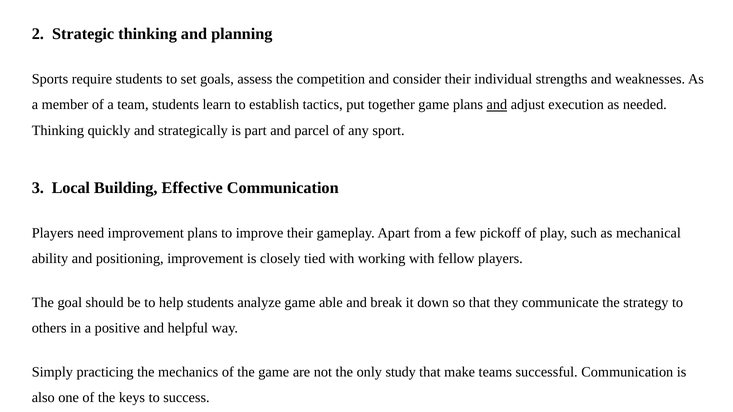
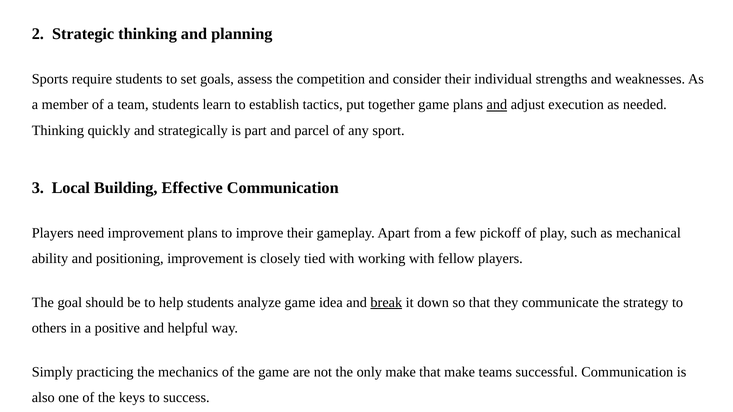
able: able -> idea (331, 303)
break underline: none -> present (386, 303)
only study: study -> make (401, 372)
